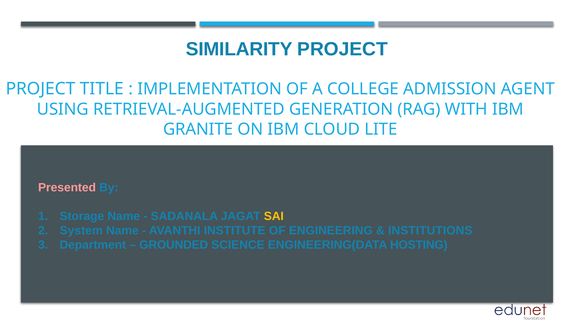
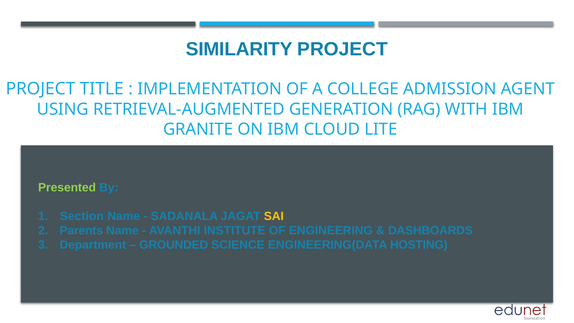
Presented colour: pink -> light green (67, 187)
Storage: Storage -> Section (82, 216)
System: System -> Parents (81, 230)
INSTITUTIONS: INSTITUTIONS -> DASHBOARDS (430, 230)
